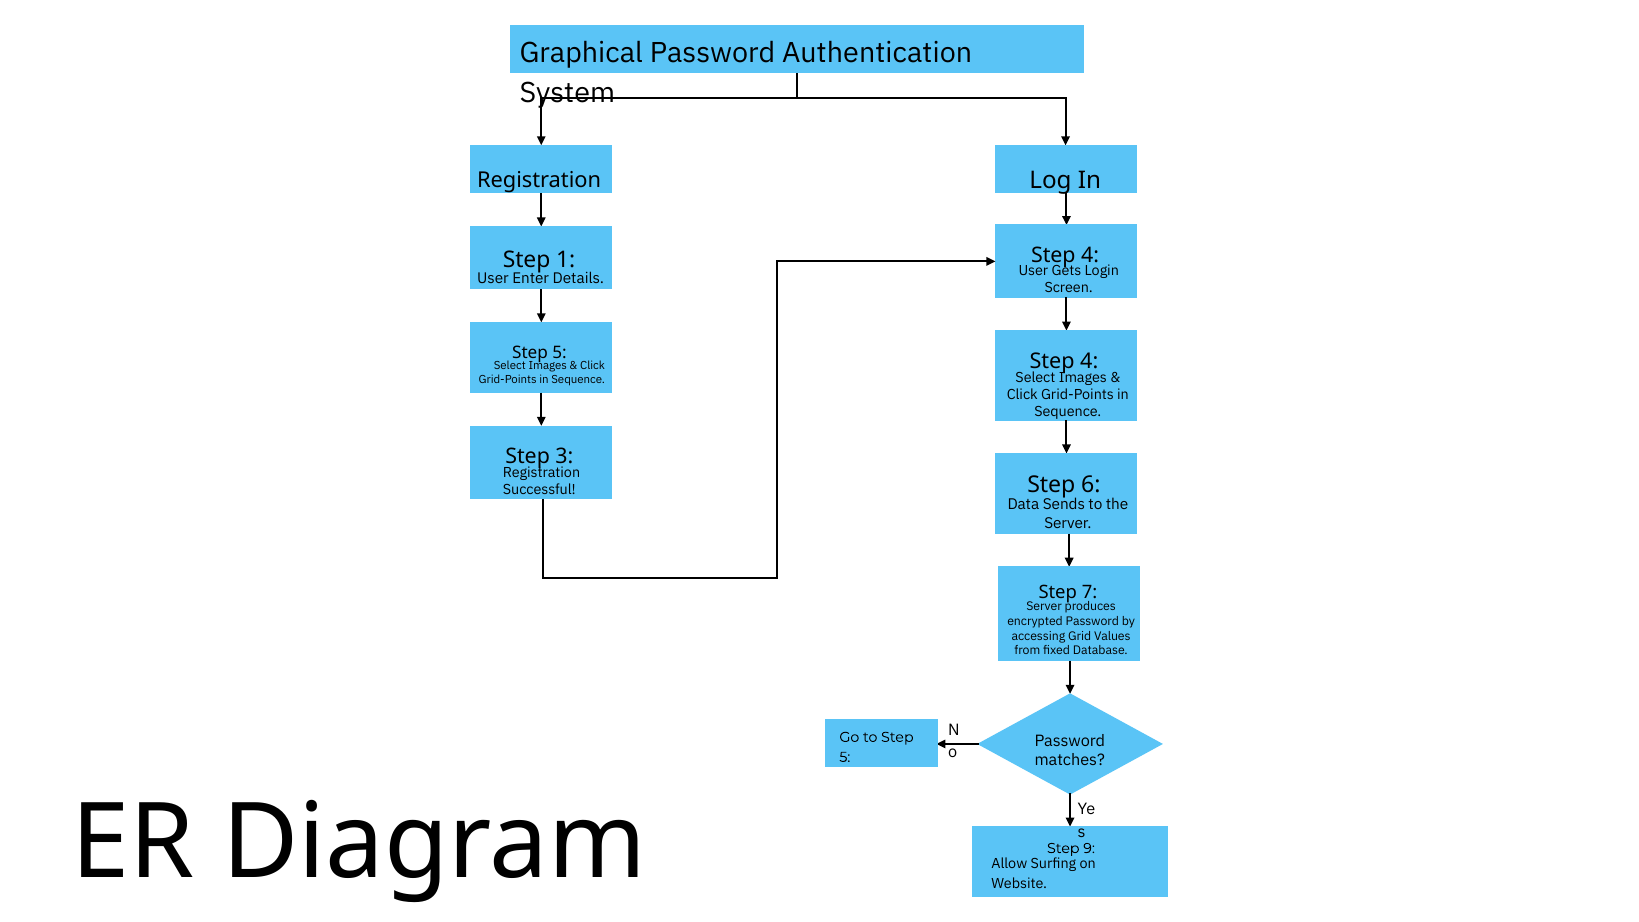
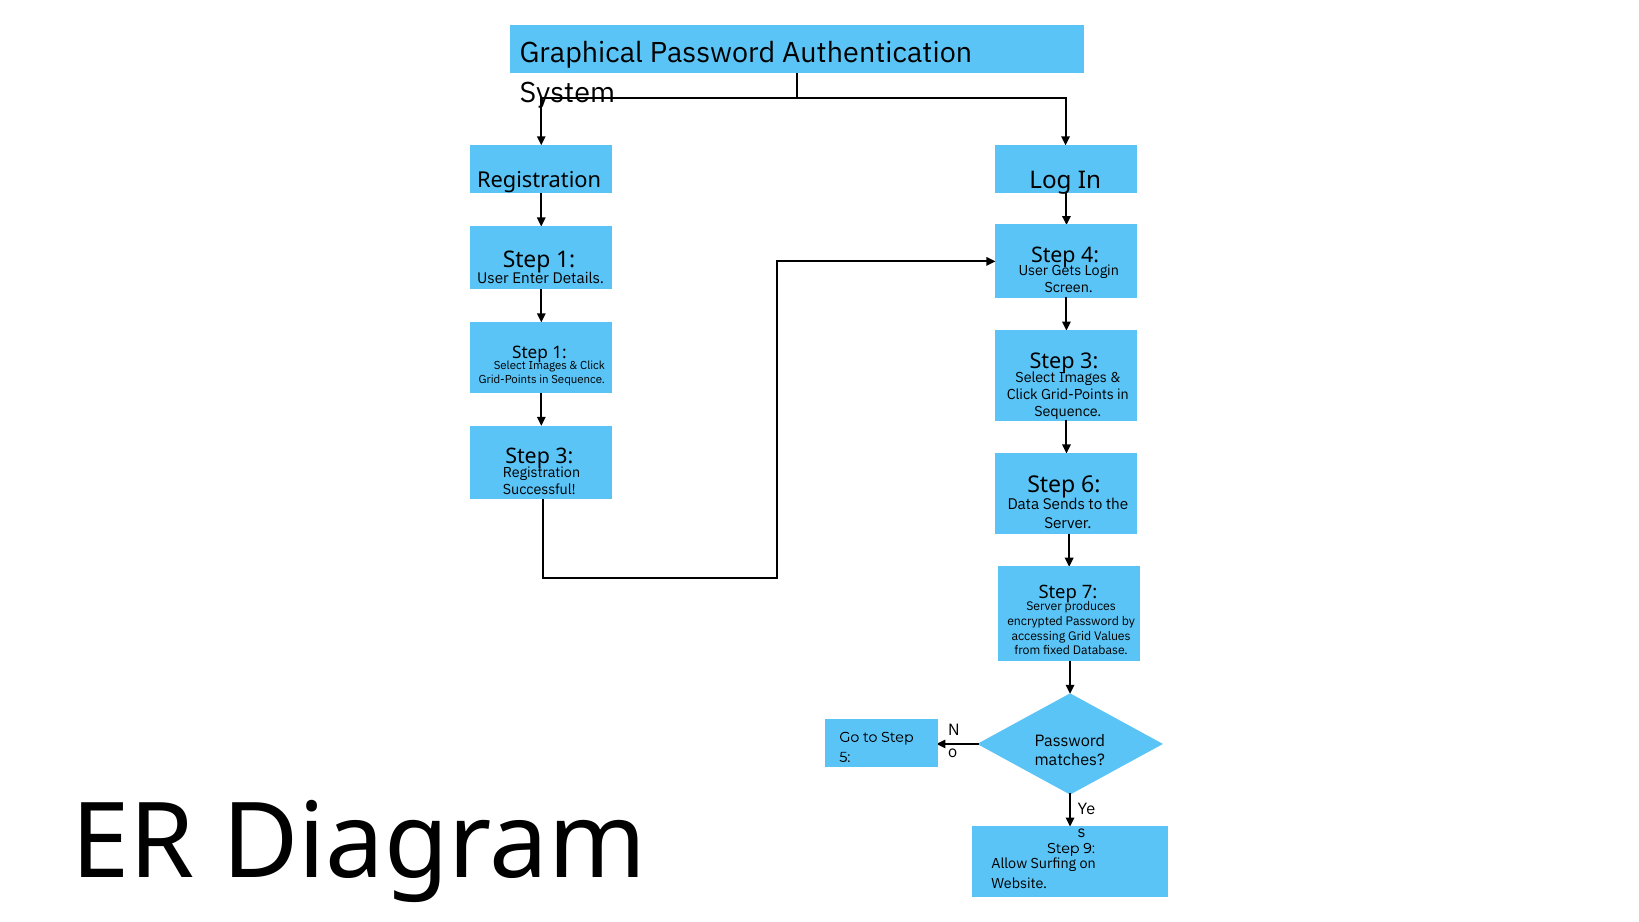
5: 5 -> 1 (560, 353)
4: 4 -> 3 (1089, 362)
